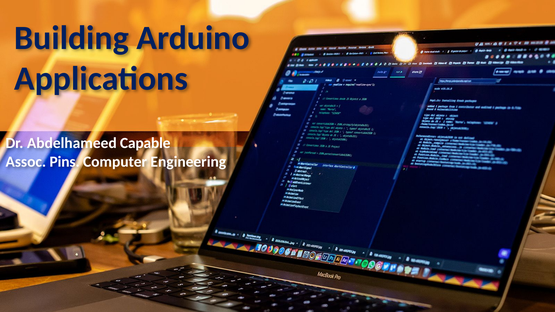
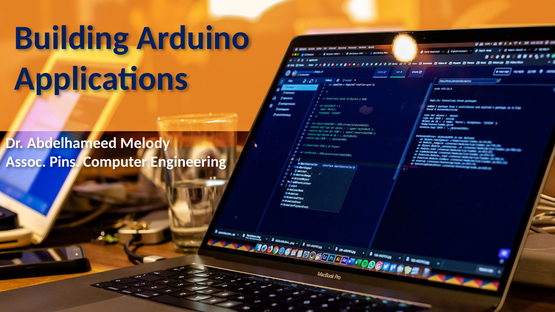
Capable: Capable -> Melody (145, 143)
